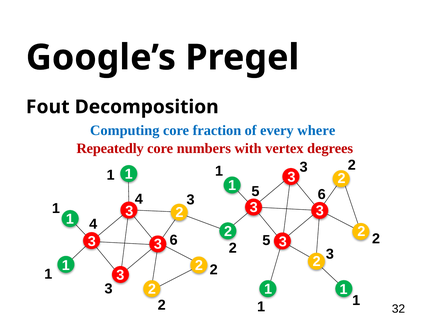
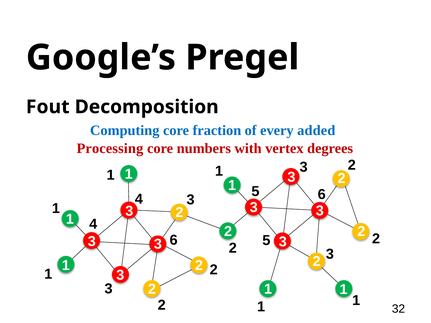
where: where -> added (316, 130)
Repeatedly: Repeatedly -> Processing (110, 148)
